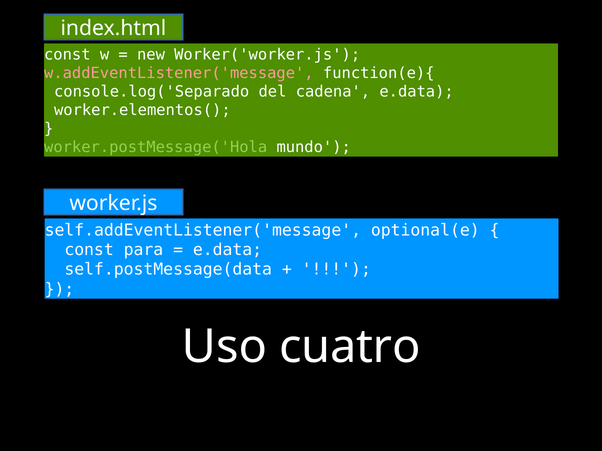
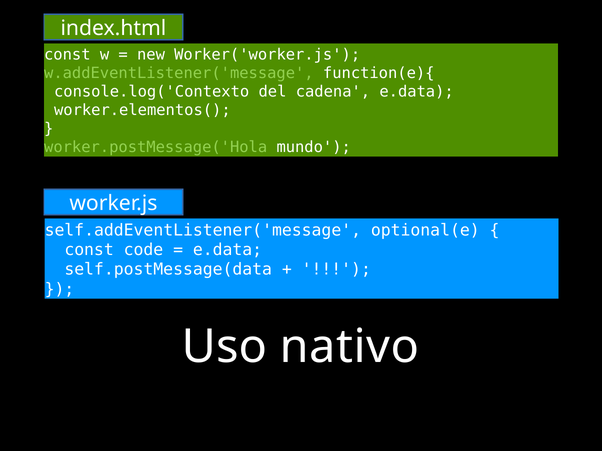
w.addEventListener('message colour: pink -> light green (179, 73)
console.log('Separado: console.log('Separado -> console.log('Contexto (152, 92)
para: para -> code (143, 250)
cuatro: cuatro -> nativo (349, 347)
